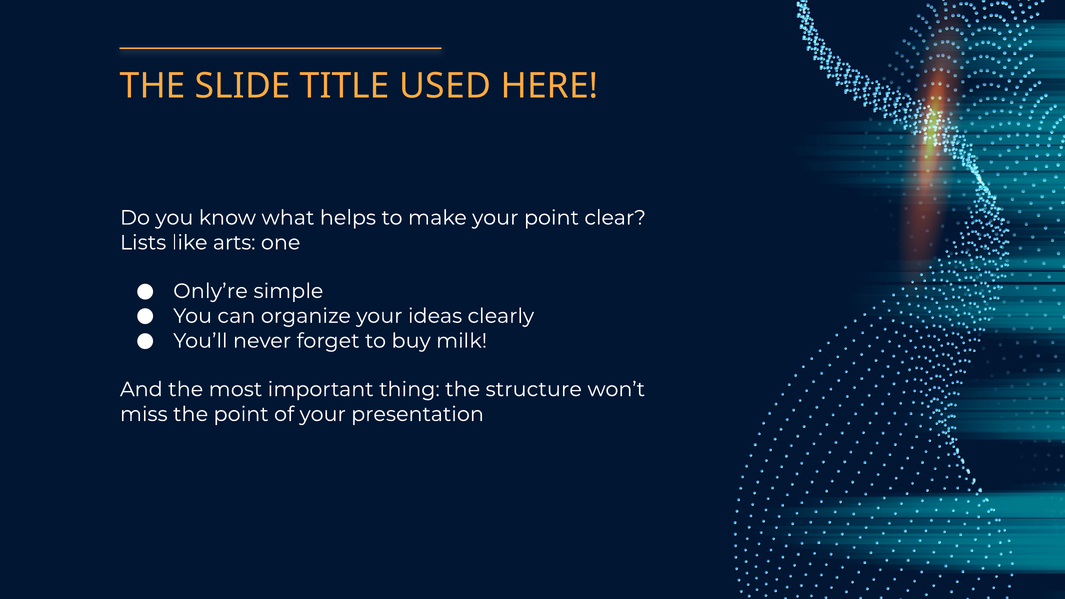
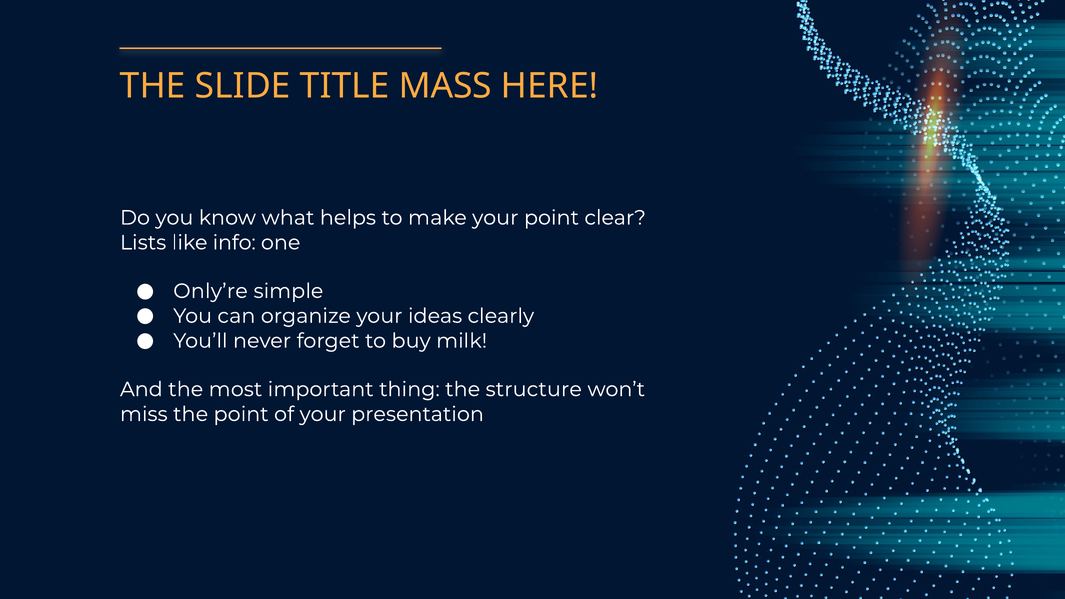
USED: USED -> MASS (445, 86)
arts: arts -> info (234, 243)
